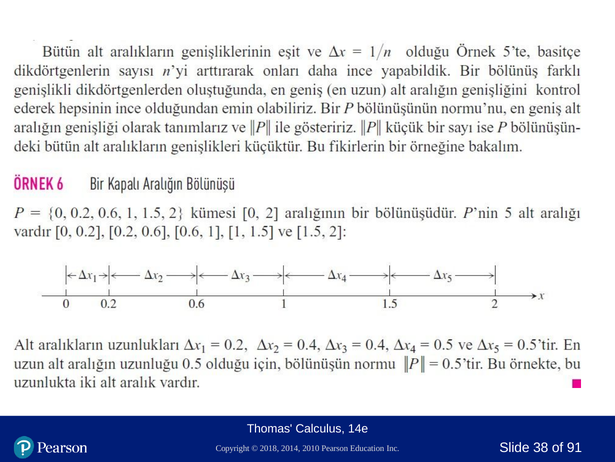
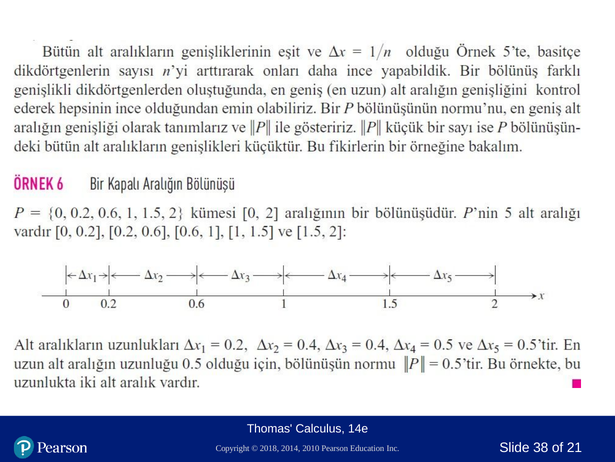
91: 91 -> 21 (574, 447)
